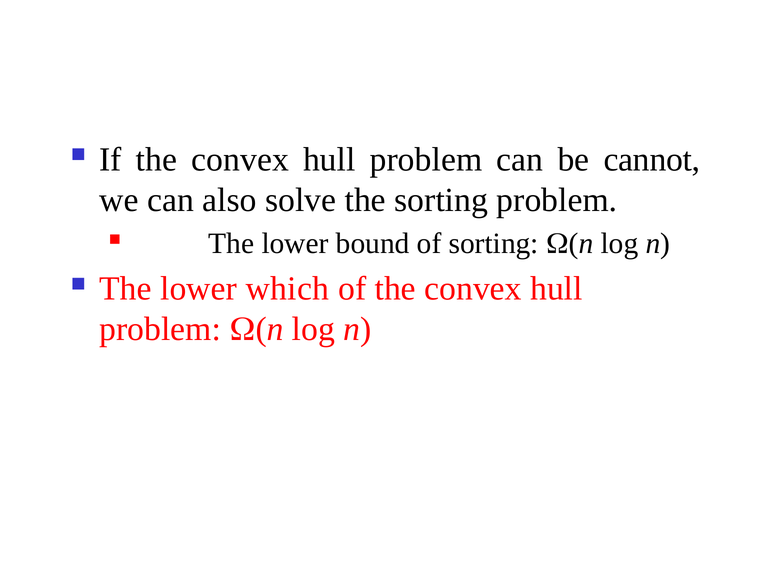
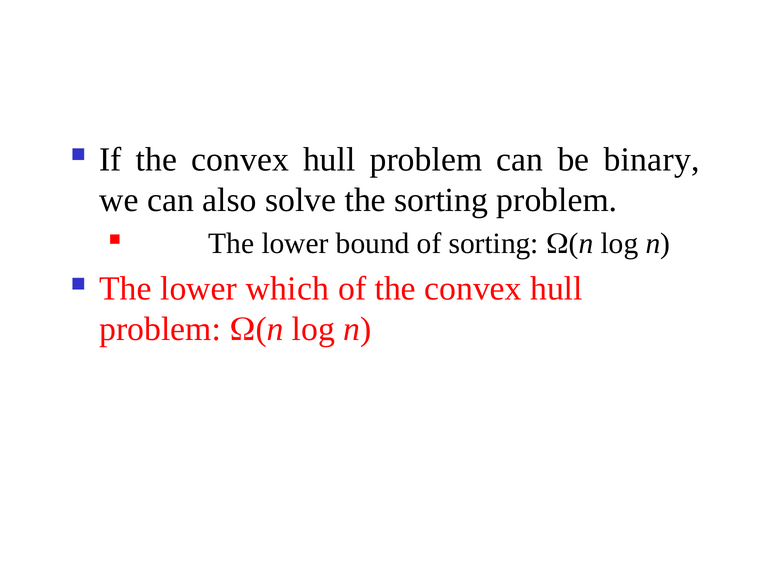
cannot: cannot -> binary (652, 159)
